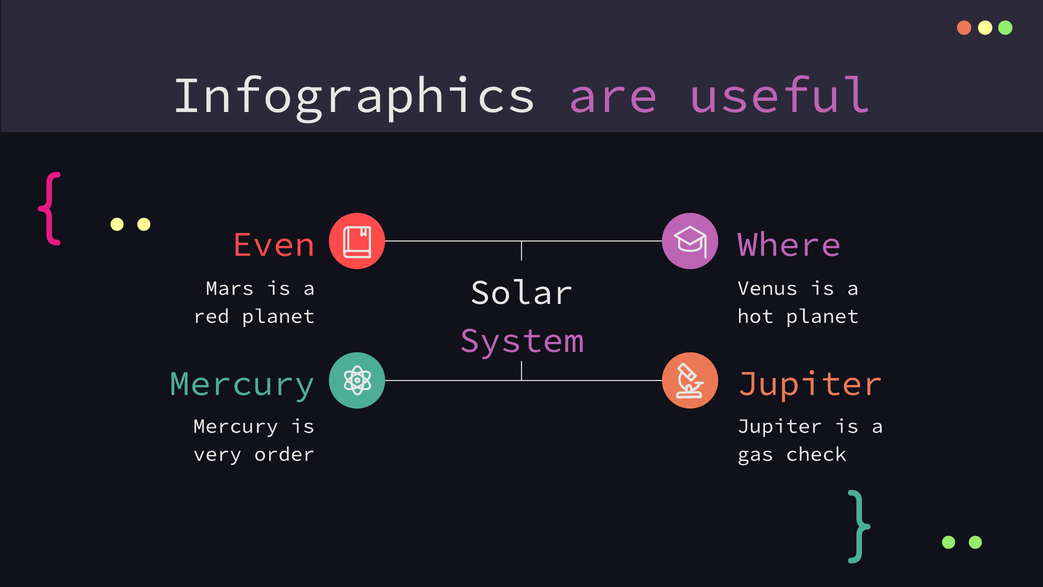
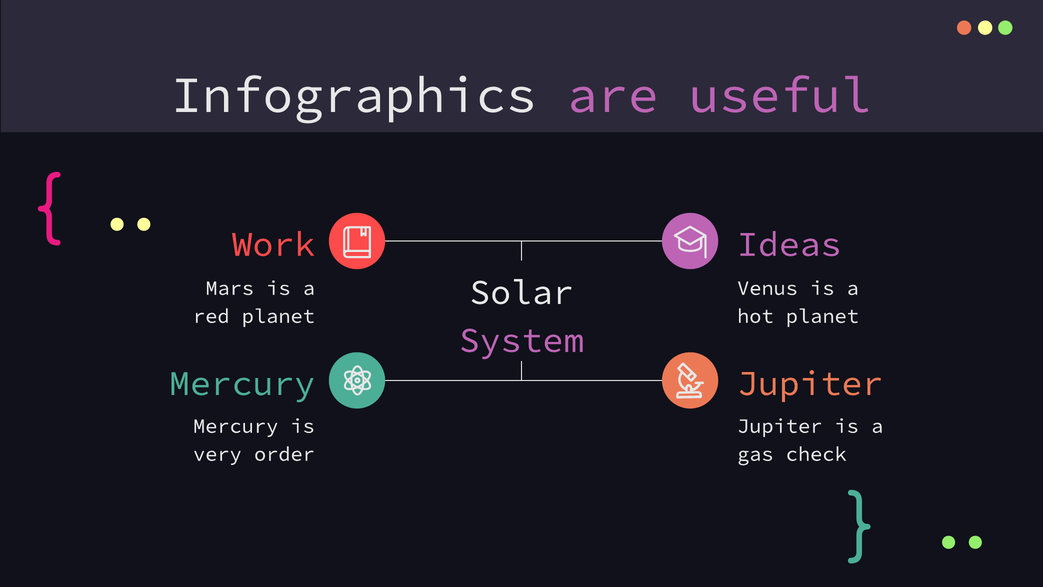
Even: Even -> Work (273, 244)
Where: Where -> Ideas (789, 244)
